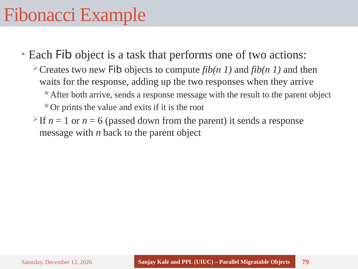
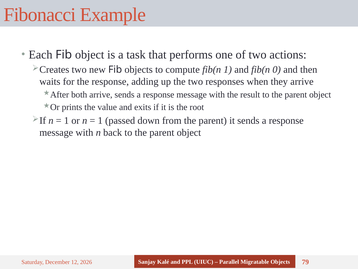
and fib(n 1: 1 -> 0 (277, 70)
6: 6 -> 1 (100, 120)
